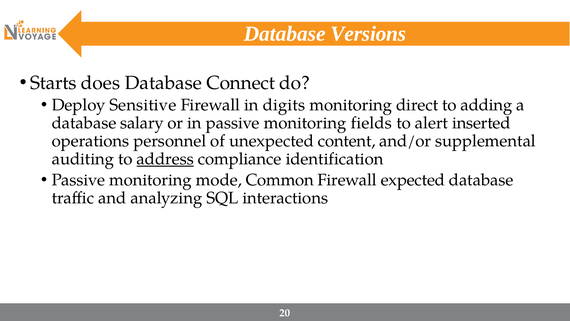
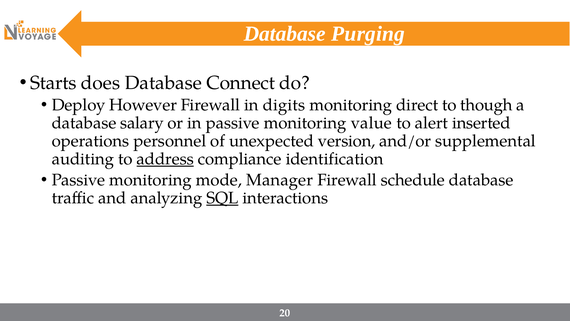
Versions: Versions -> Purging (368, 34)
Sensitive: Sensitive -> However (143, 105)
adding: adding -> though (486, 105)
fields: fields -> value (371, 123)
content: content -> version (347, 141)
Common: Common -> Manager (280, 180)
expected: expected -> schedule (413, 180)
SQL underline: none -> present (222, 198)
